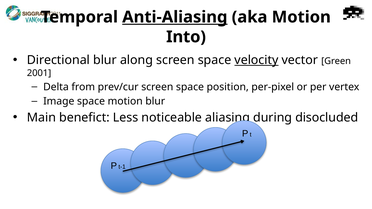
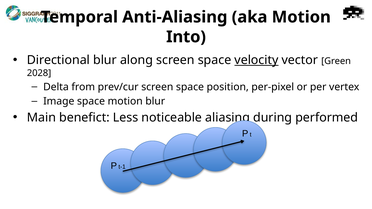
Anti-Aliasing underline: present -> none (175, 17)
2001: 2001 -> 2028 (39, 73)
disocluded: disocluded -> performed (327, 118)
